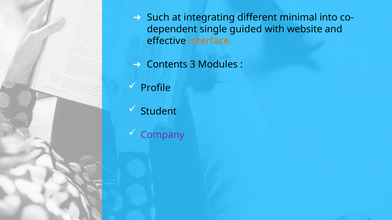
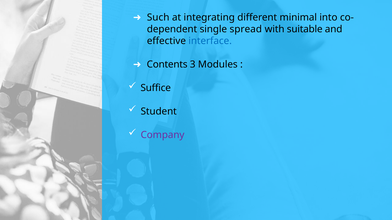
guided: guided -> spread (246, 29)
website: website -> suitable (305, 29)
interface colour: orange -> blue (210, 41)
Profile: Profile -> Suffice (156, 88)
